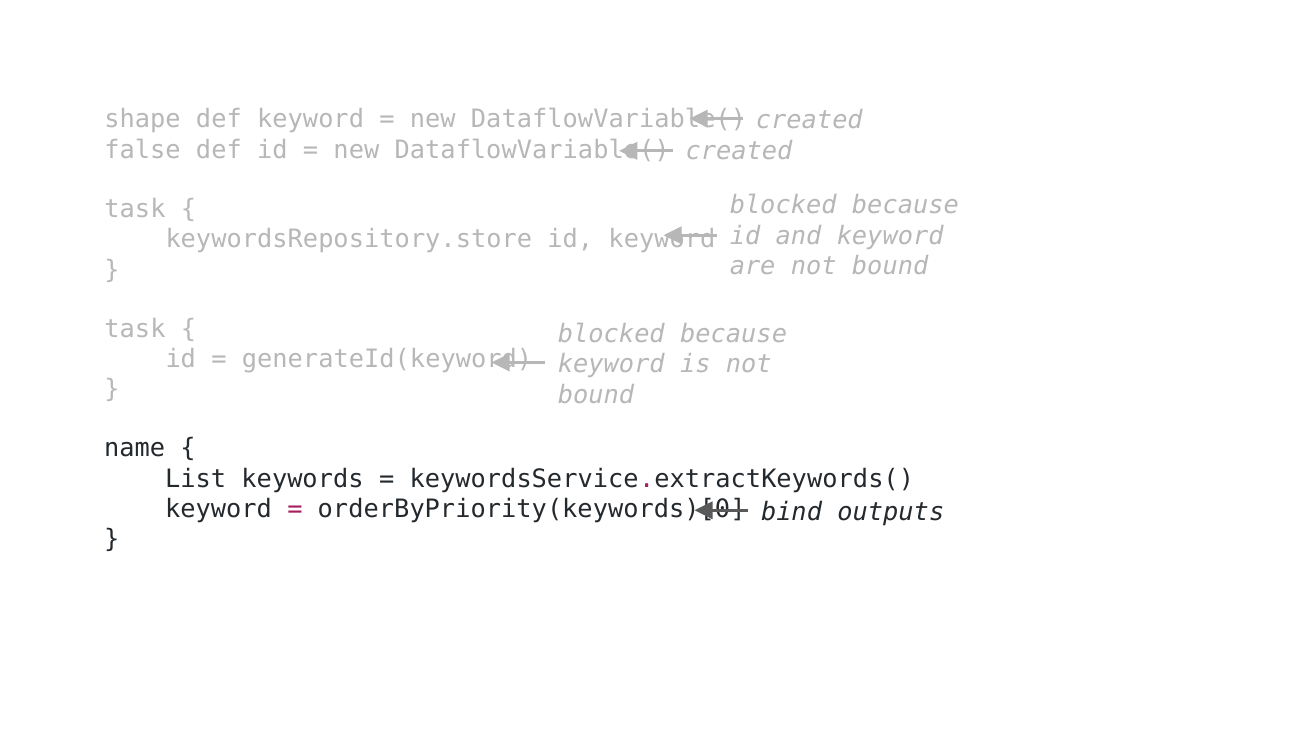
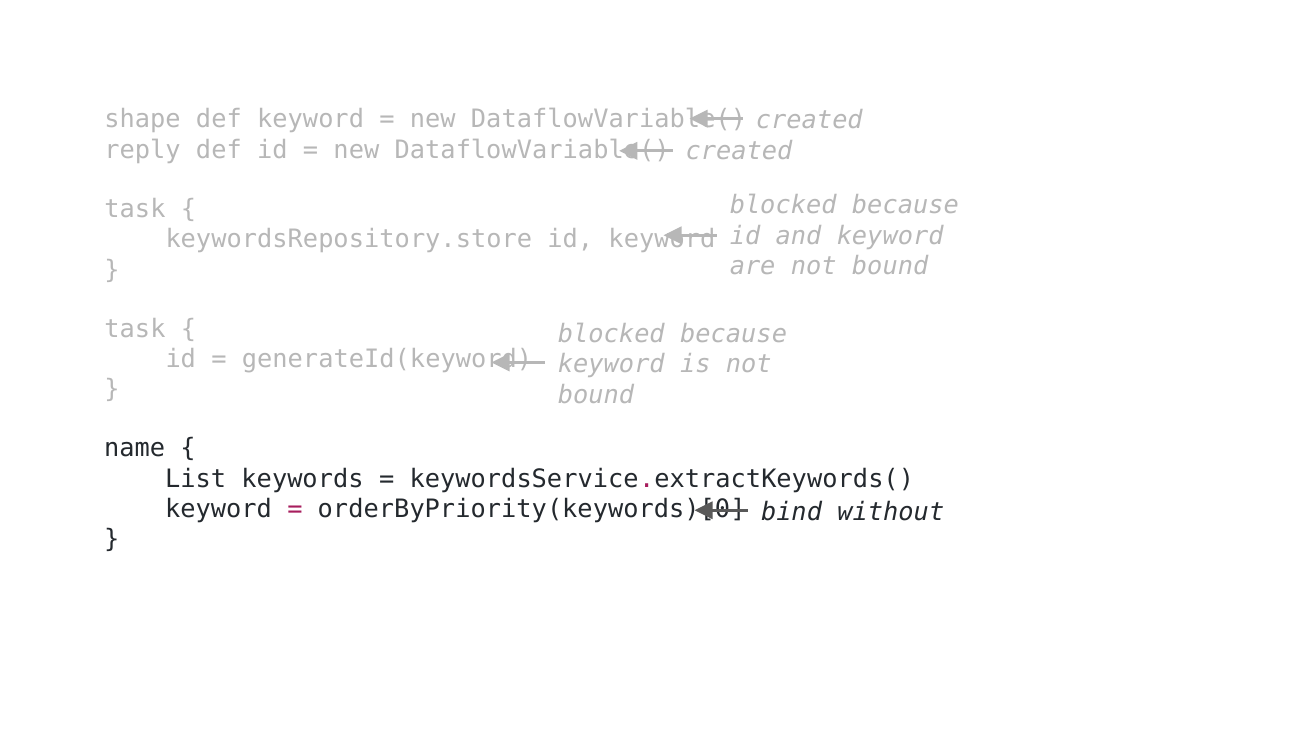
false: false -> reply (143, 150)
outputs: outputs -> without (891, 512)
